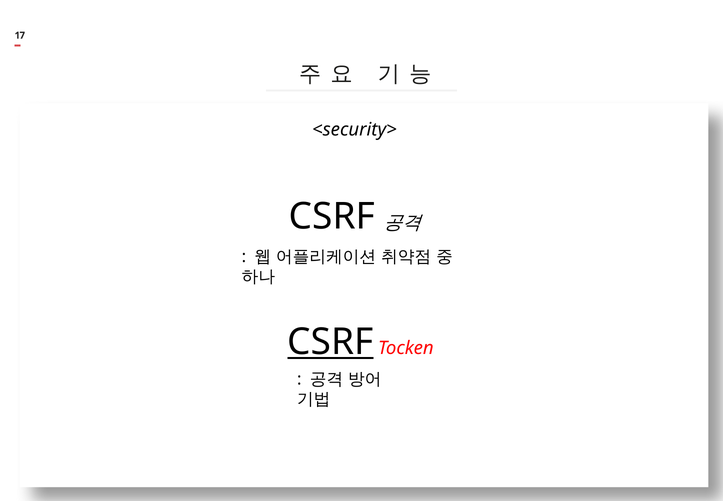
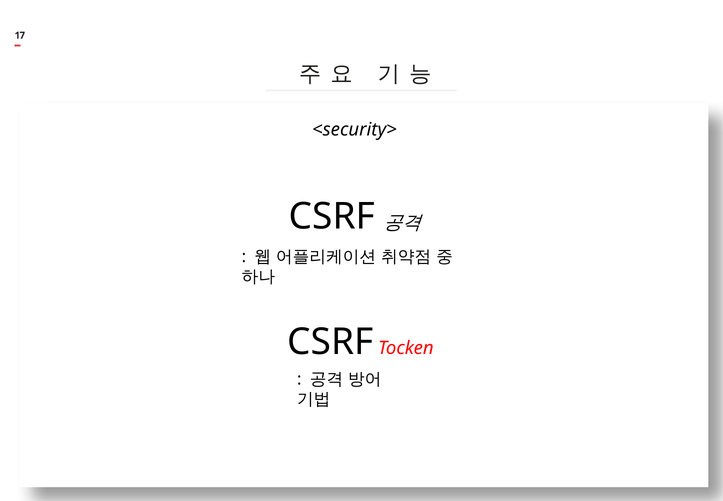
CSRF underline: present -> none (330, 342)
